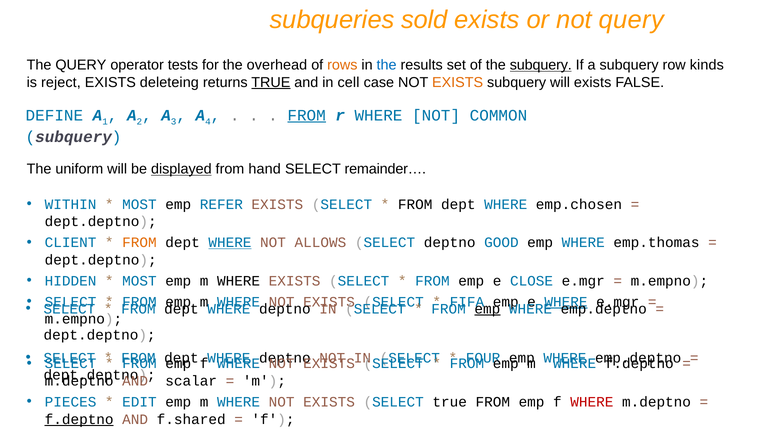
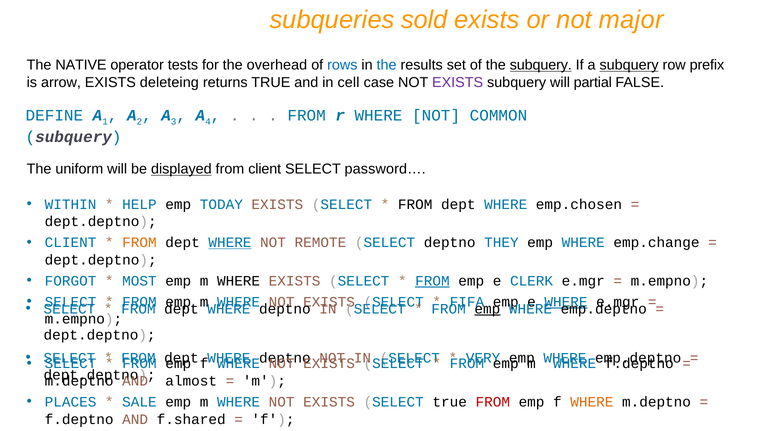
not query: query -> major (631, 20)
The QUERY: QUERY -> NATIVE (81, 65)
rows colour: orange -> blue (342, 65)
subquery underline: none -> present (629, 65)
kinds: kinds -> prefix (707, 65)
reject: reject -> arrow (61, 82)
TRUE underline: present -> none (271, 82)
EXISTS colour: orange -> purple (458, 82)
will exists: exists -> partial (593, 82)
FROM underline: present -> none (307, 115)
from hand: hand -> client (265, 169)
remainder…: remainder… -> password… (385, 169)
MOST: MOST -> HELP (139, 204)
REFER: REFER -> TODAY (221, 204)
ALLOWS: ALLOWS -> REMOTE (320, 242)
GOOD: GOOD -> THEY (501, 242)
emp.thomas: emp.thomas -> emp.change (657, 242)
HIDDEN: HIDDEN -> FORGOT (71, 281)
FROM underline: none -> present (432, 281)
CLOSE: CLOSE -> CLERK (532, 281)
FOUR: FOUR -> VERY (483, 358)
scalar: scalar -> almost (191, 381)
PIECES: PIECES -> PLACES (71, 402)
EDIT: EDIT -> SALE (139, 402)
FROM colour: black -> red (493, 402)
WHERE colour: red -> orange (592, 402)
f.deptno underline: present -> none (79, 419)
